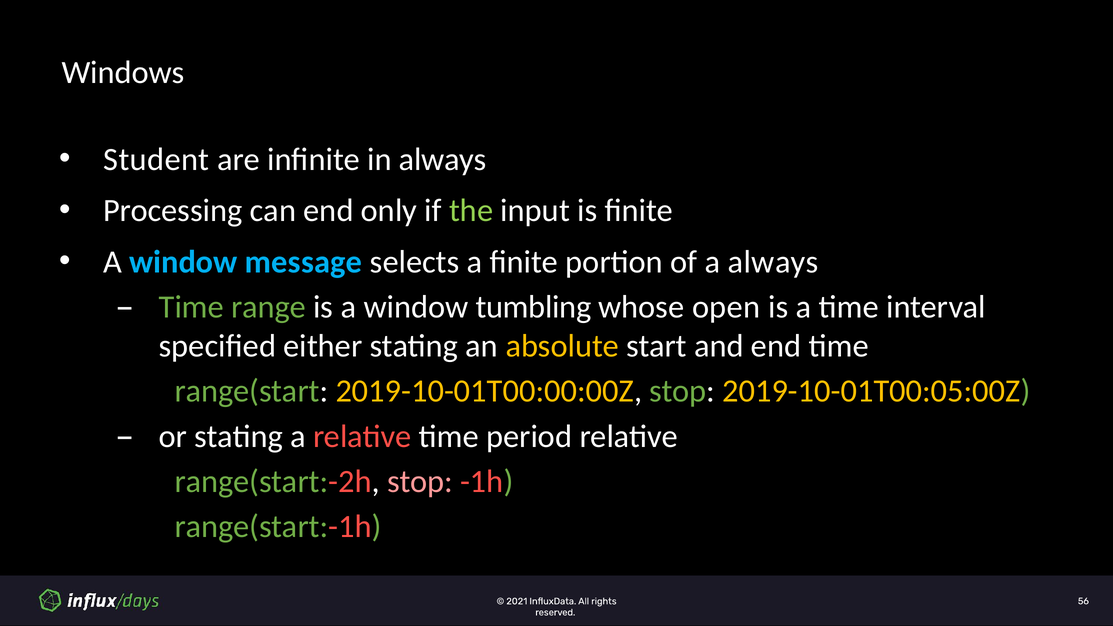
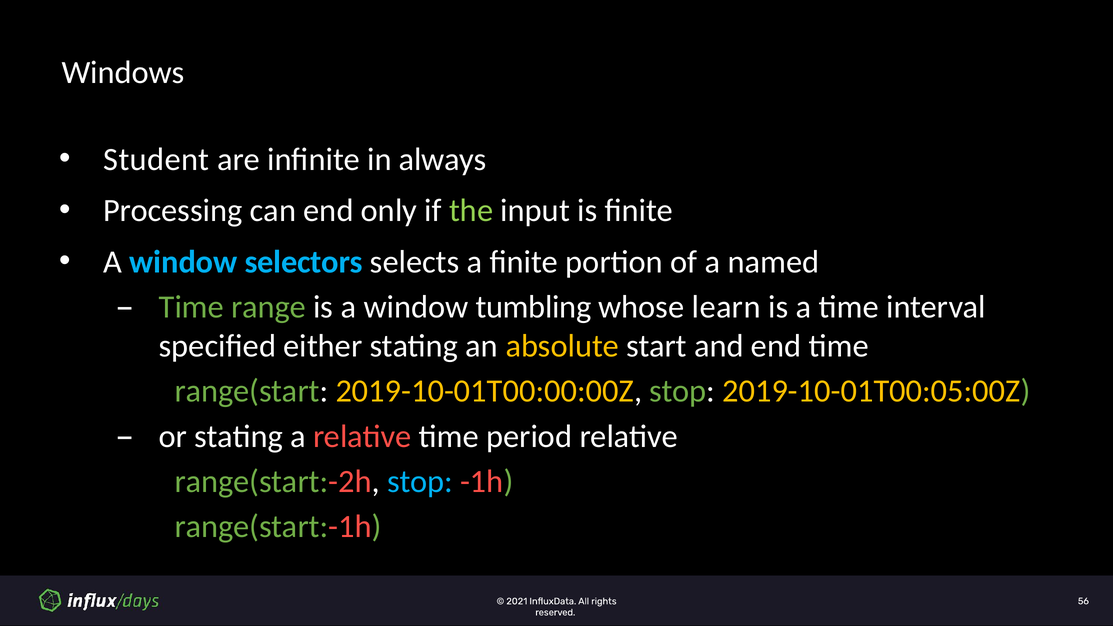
message: message -> selectors (304, 262)
a always: always -> named (773, 262)
open: open -> learn (726, 307)
stop colour: pink -> light blue (420, 482)
